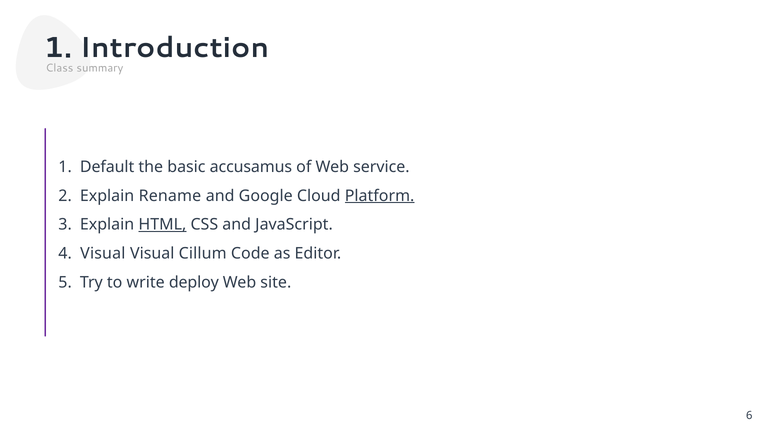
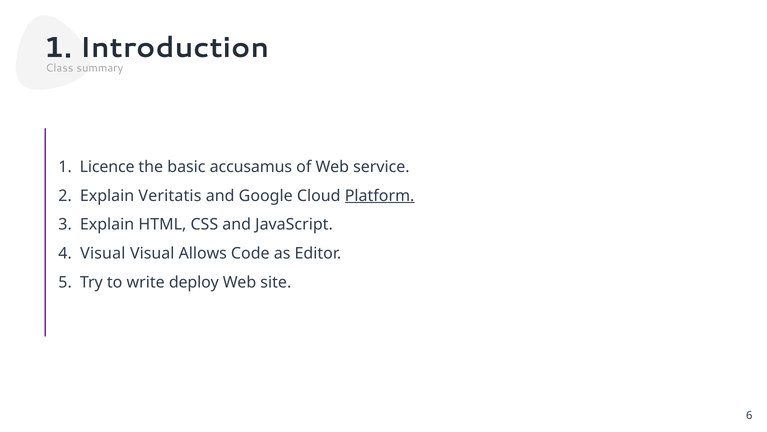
Default: Default -> Licence (107, 167)
Rename: Rename -> Veritatis (170, 196)
HTML underline: present -> none (162, 224)
Cillum: Cillum -> Allows (203, 253)
